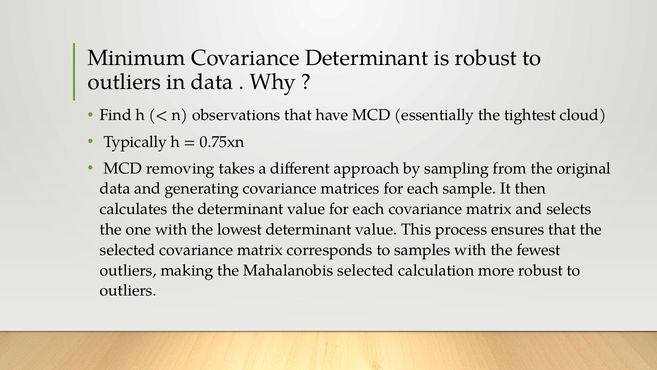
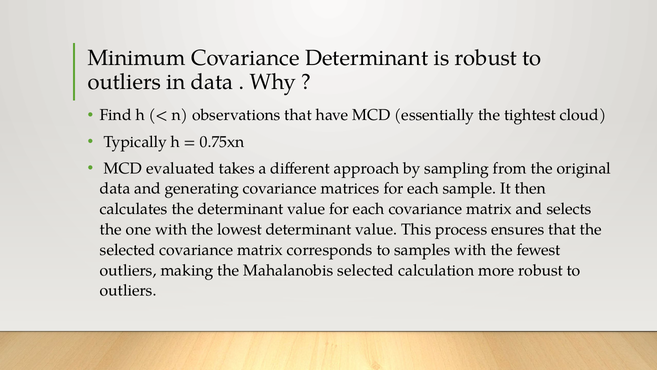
removing: removing -> evaluated (180, 168)
